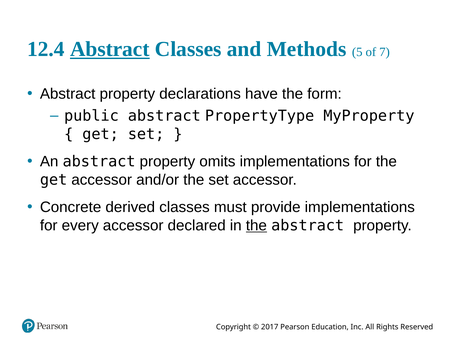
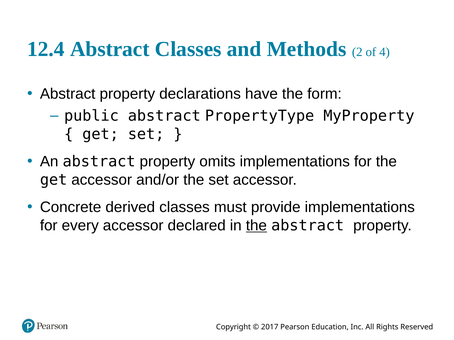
Abstract underline: present -> none (110, 49)
5: 5 -> 2 (357, 52)
7: 7 -> 4 (385, 52)
